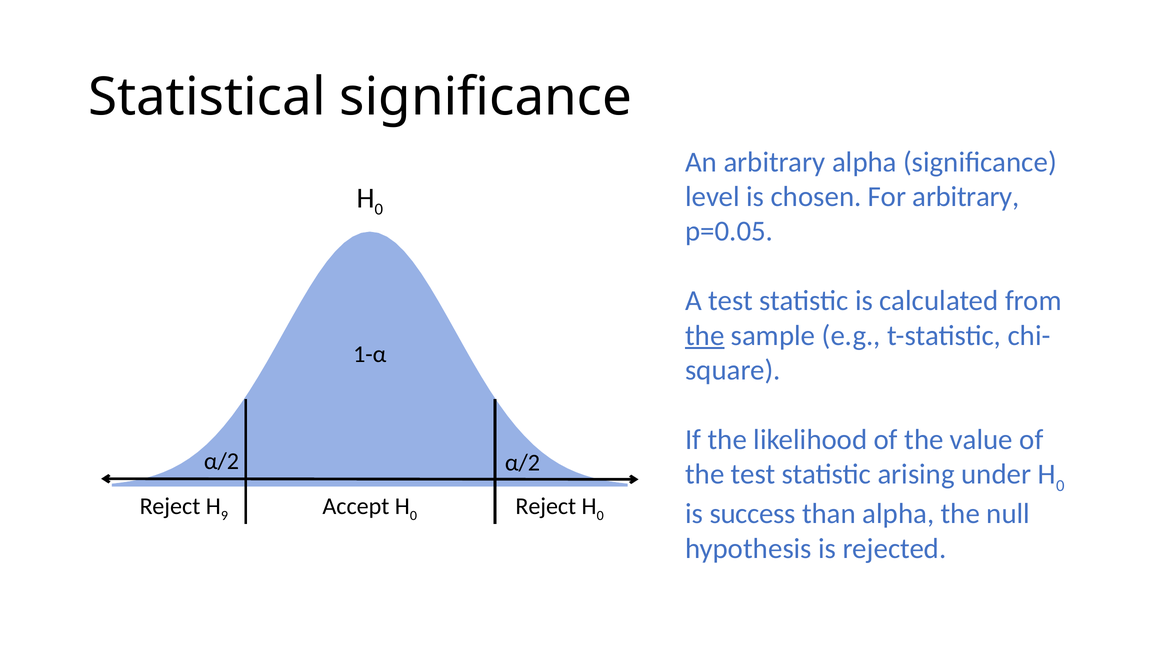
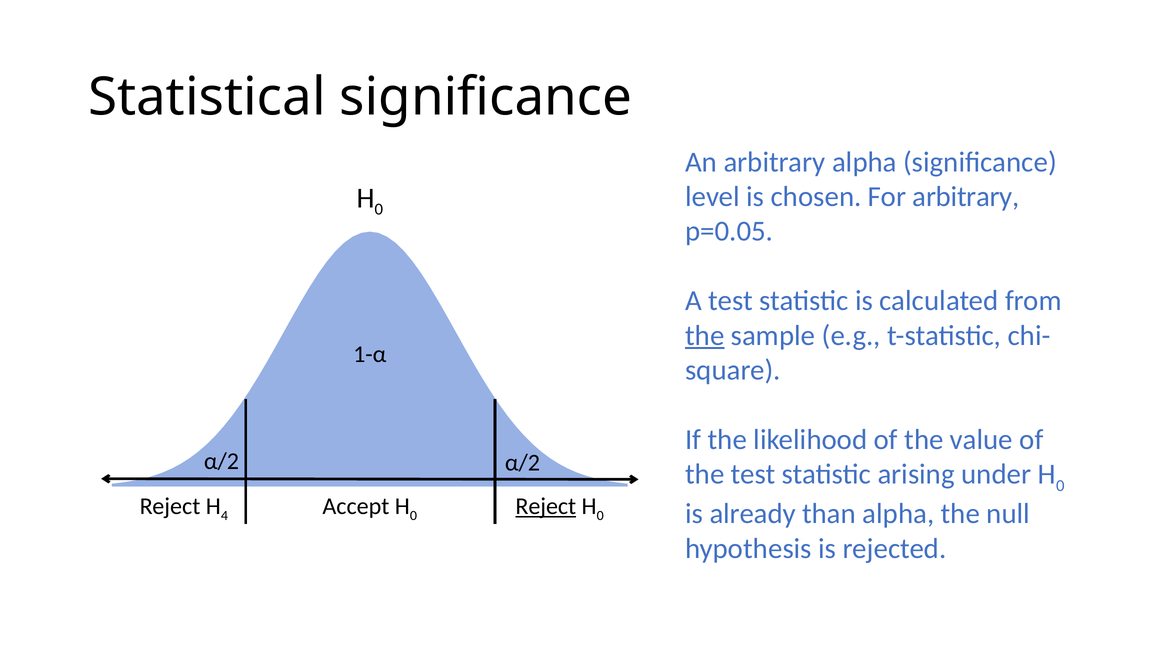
9: 9 -> 4 (224, 515)
Reject underline: none -> present (546, 506)
success: success -> already (753, 513)
